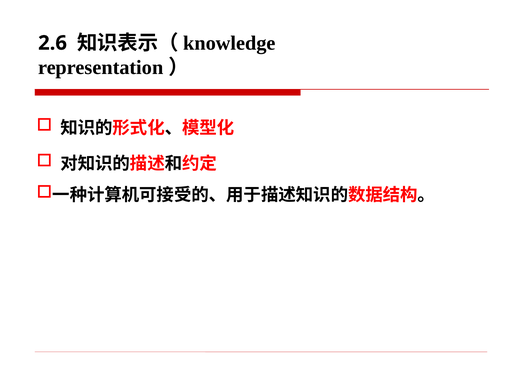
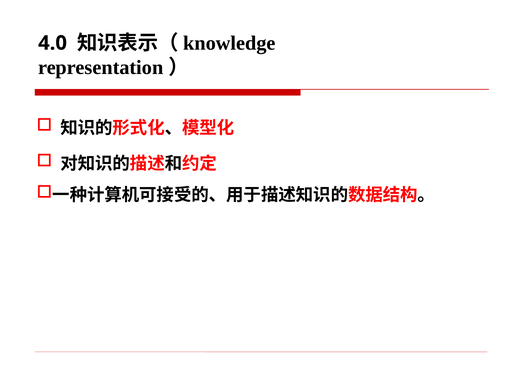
2.6: 2.6 -> 4.0 (53, 43)
